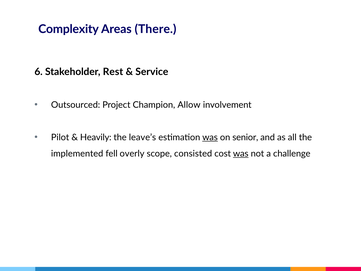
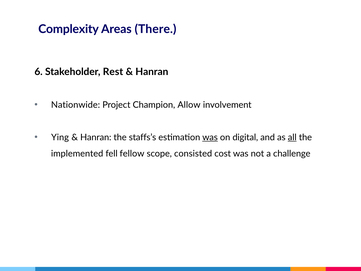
Service: Service -> Hanran (152, 72)
Outsourced: Outsourced -> Nationwide (76, 105)
Pilot: Pilot -> Ying (60, 137)
Heavily: Heavily -> Hanran (96, 137)
leave’s: leave’s -> staffs’s (143, 137)
senior: senior -> digital (245, 137)
all underline: none -> present (292, 137)
overly: overly -> fellow (132, 153)
was underline: present -> none (241, 153)
